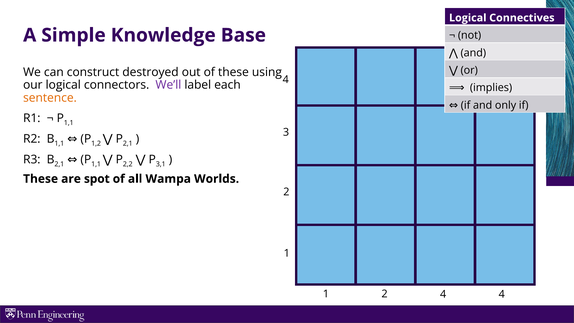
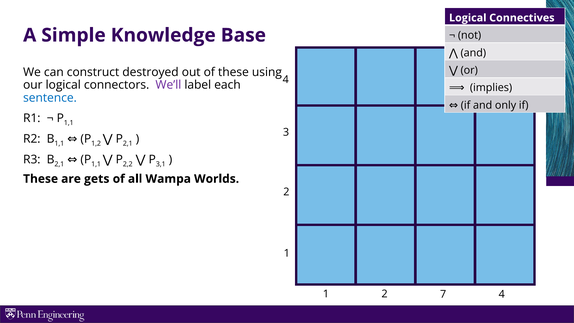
sentence colour: orange -> blue (50, 98)
spot: spot -> gets (97, 179)
2 4: 4 -> 7 (443, 294)
